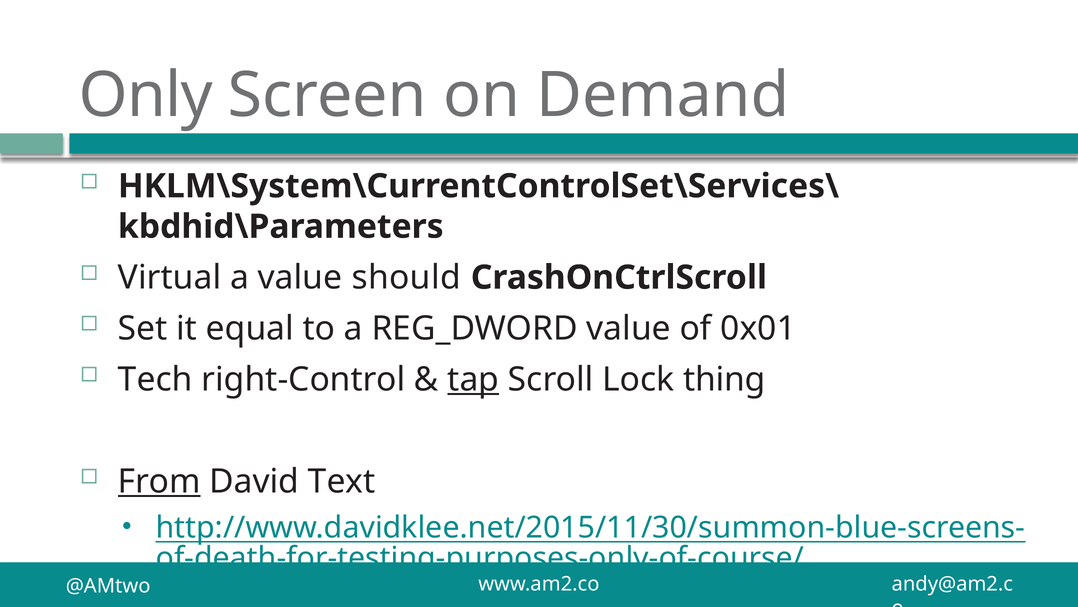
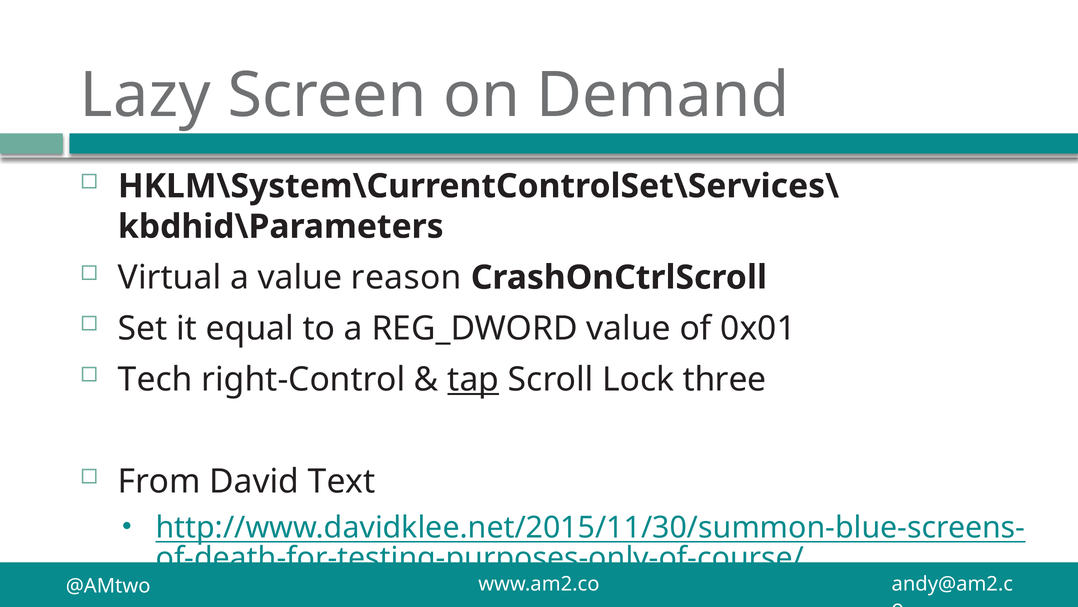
Only: Only -> Lazy (145, 95)
should: should -> reason (406, 277)
thing: thing -> three (724, 379)
From underline: present -> none (159, 481)
